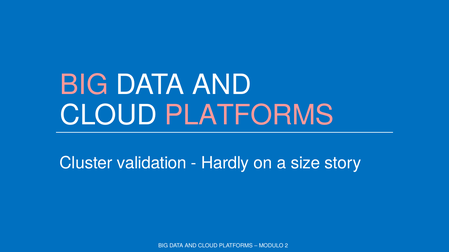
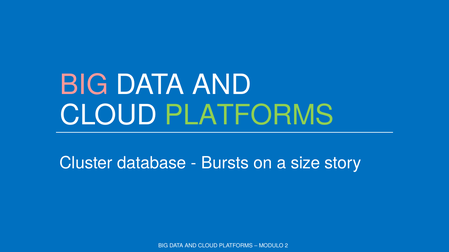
PLATFORMS colour: pink -> light green (249, 115)
validation: validation -> database (152, 163)
Hardly: Hardly -> Bursts (225, 163)
